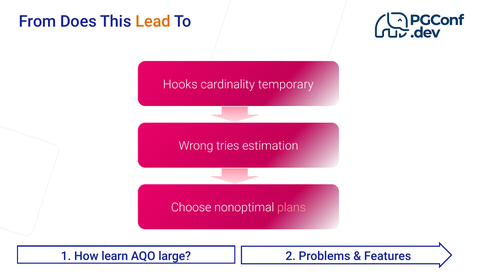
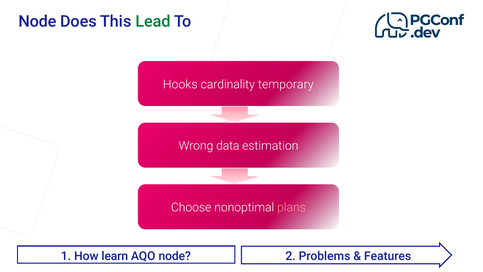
From: From -> Node (38, 21)
Lead colour: orange -> green (153, 21)
tries: tries -> data (228, 146)
AQO large: large -> node (175, 256)
